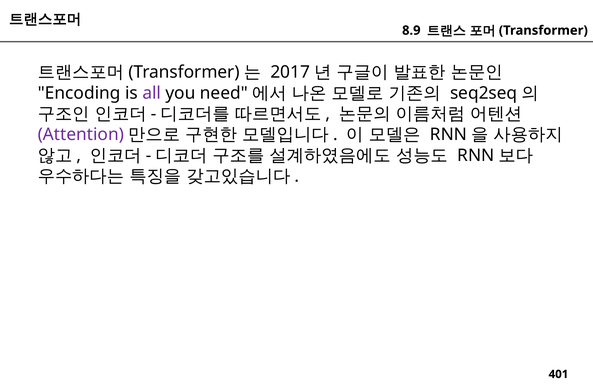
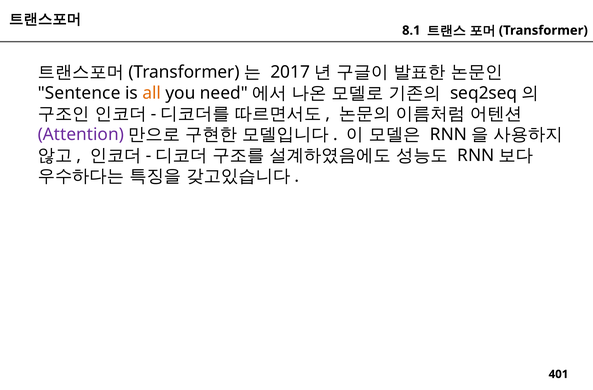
8.9: 8.9 -> 8.1 (411, 30)
Encoding: Encoding -> Sentence (79, 93)
all colour: purple -> orange (152, 93)
